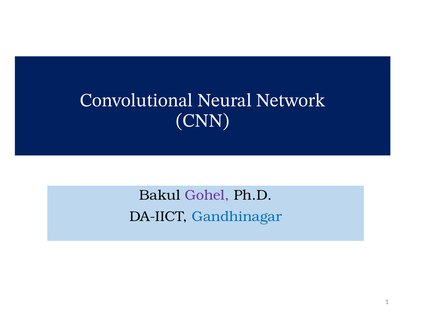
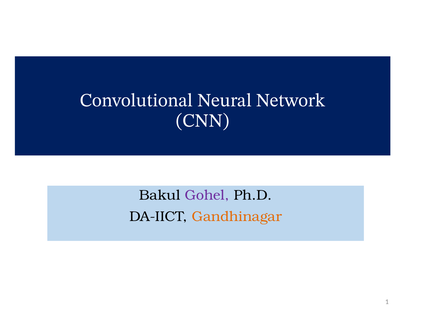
Gandhinagar colour: blue -> orange (237, 217)
